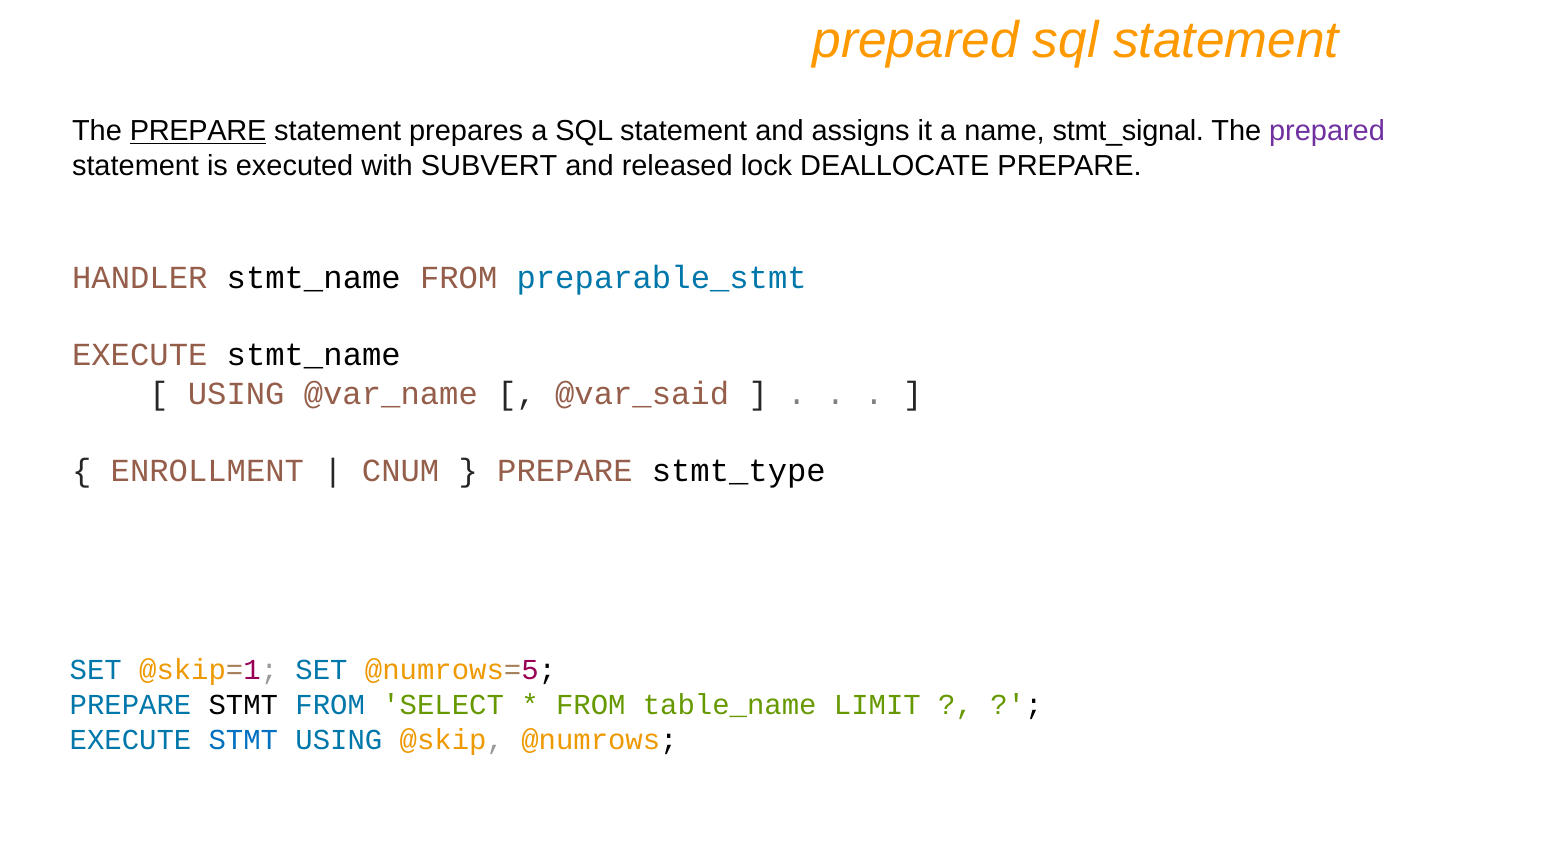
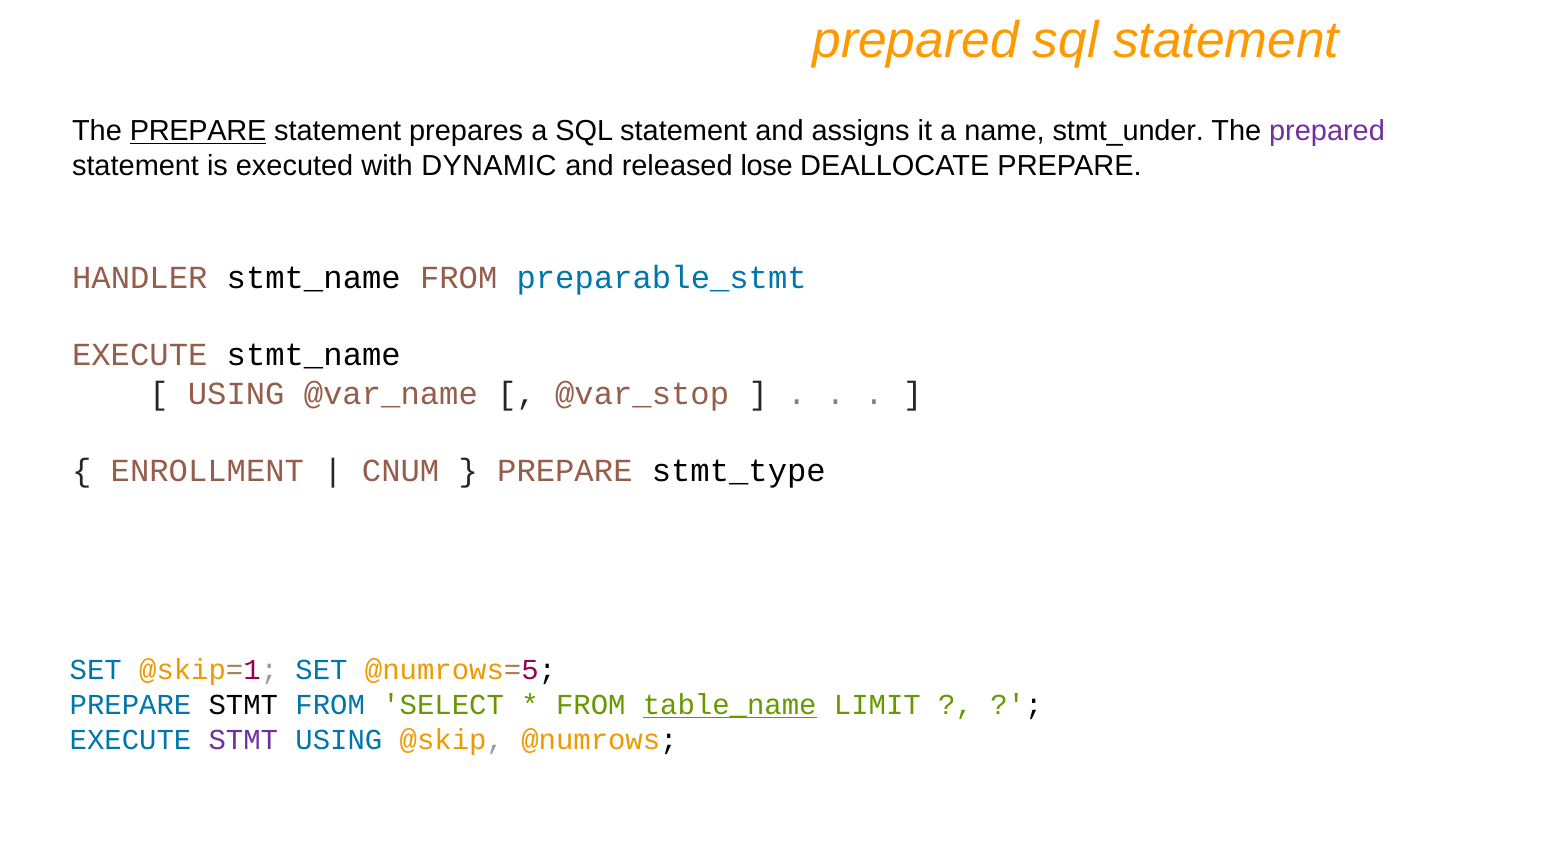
stmt_signal: stmt_signal -> stmt_under (1128, 131)
SUBVERT: SUBVERT -> DYNAMIC (489, 166)
lock: lock -> lose (767, 166)
@var_said: @var_said -> @var_stop (642, 394)
table_name underline: none -> present (730, 705)
STMT colour: blue -> purple (243, 740)
